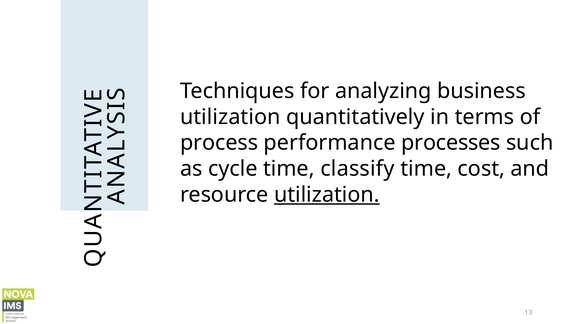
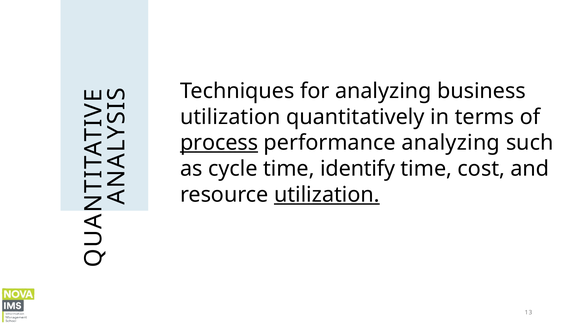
process underline: none -> present (219, 143)
performance processes: processes -> analyzing (451, 143)
classify: classify -> identify (358, 169)
